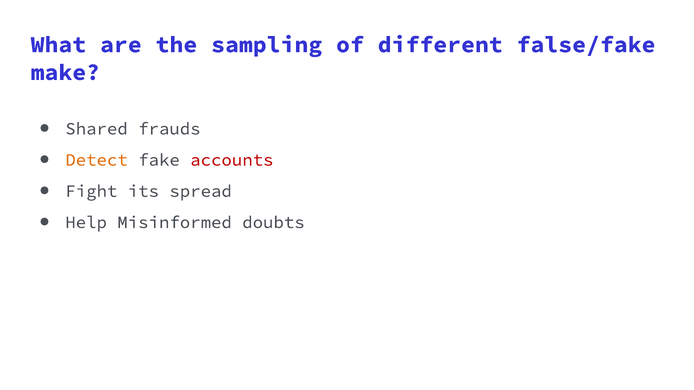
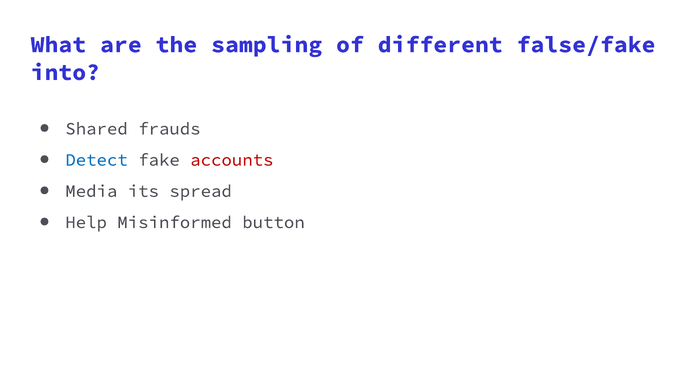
make: make -> into (65, 72)
Detect colour: orange -> blue (97, 160)
Fight: Fight -> Media (91, 191)
doubts: doubts -> button (274, 223)
